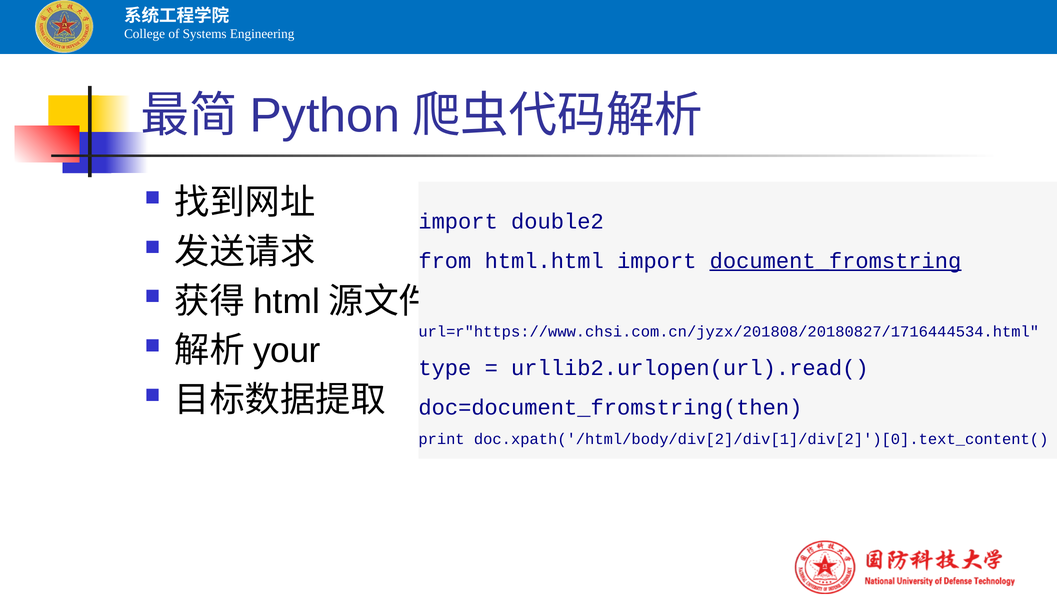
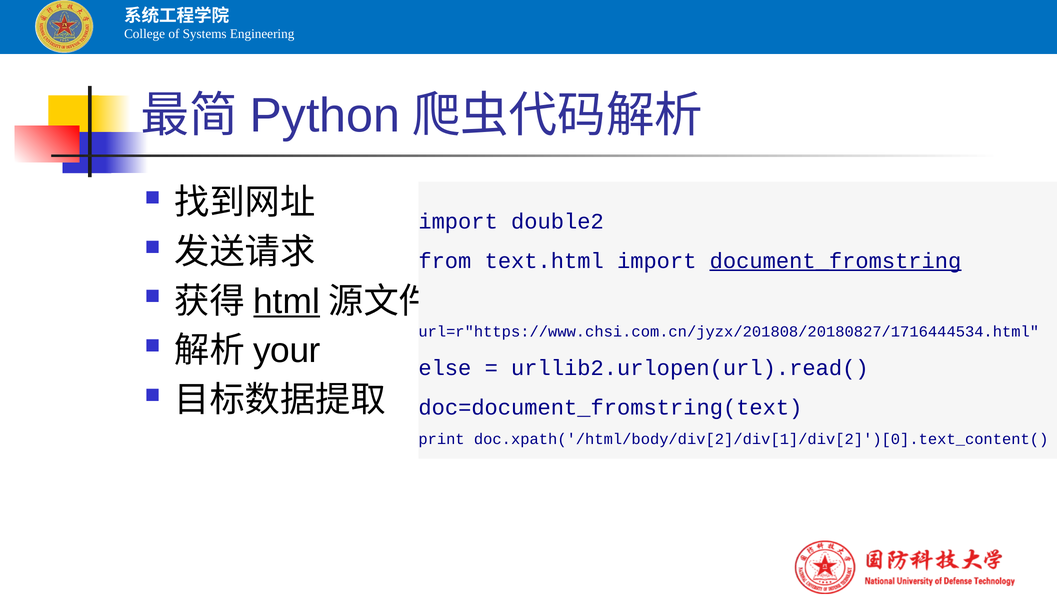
html.html: html.html -> text.html (544, 261)
html underline: none -> present (287, 301)
type: type -> else (445, 368)
doc=document_fromstring(then: doc=document_fromstring(then -> doc=document_fromstring(text (610, 407)
